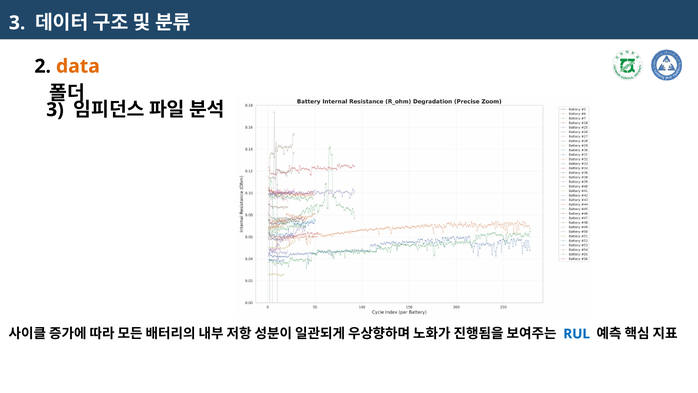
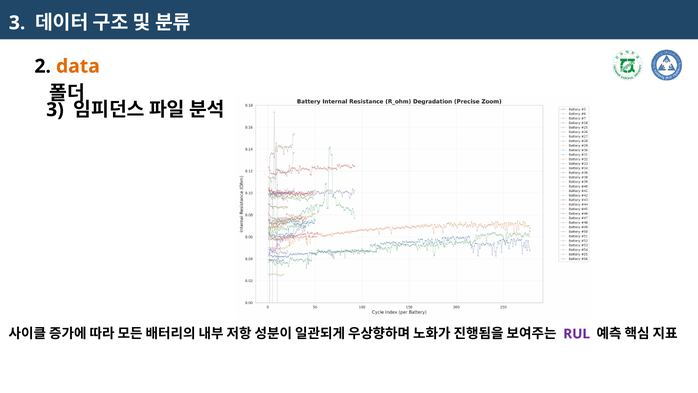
RUL colour: blue -> purple (577, 334)
